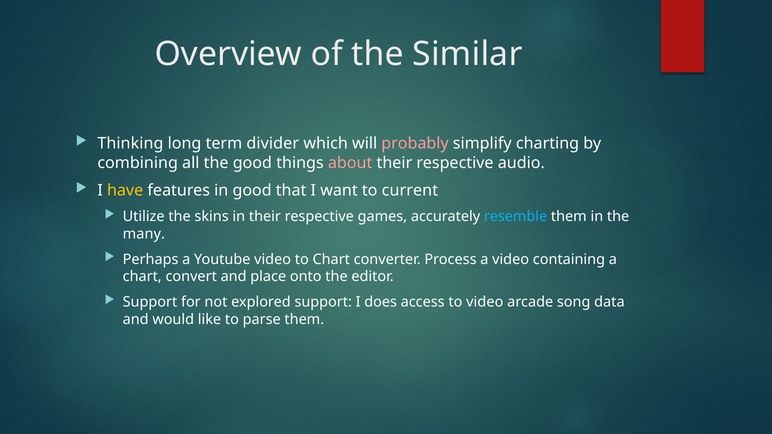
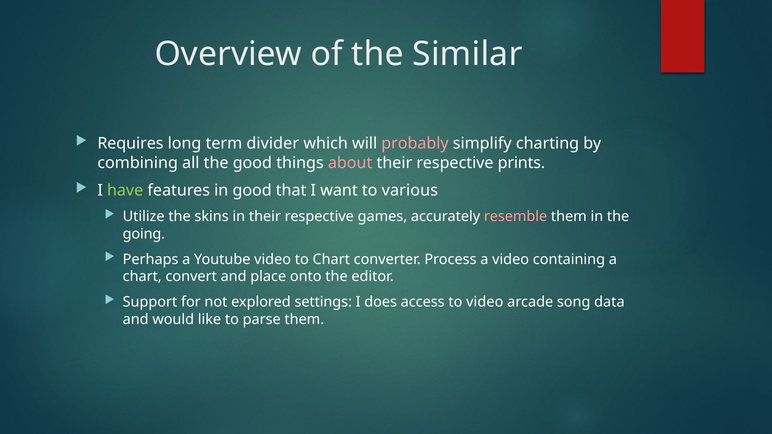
Thinking: Thinking -> Requires (130, 144)
audio: audio -> prints (521, 163)
have colour: yellow -> light green (125, 190)
current: current -> various (410, 190)
resemble colour: light blue -> pink (516, 217)
many: many -> going (144, 234)
explored support: support -> settings (323, 302)
